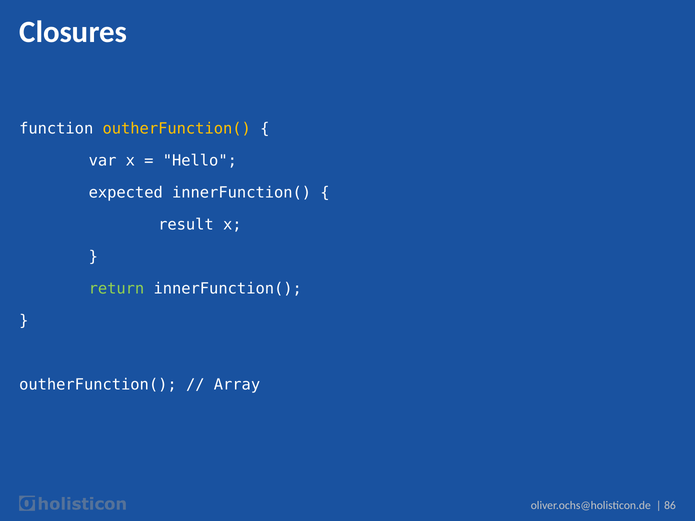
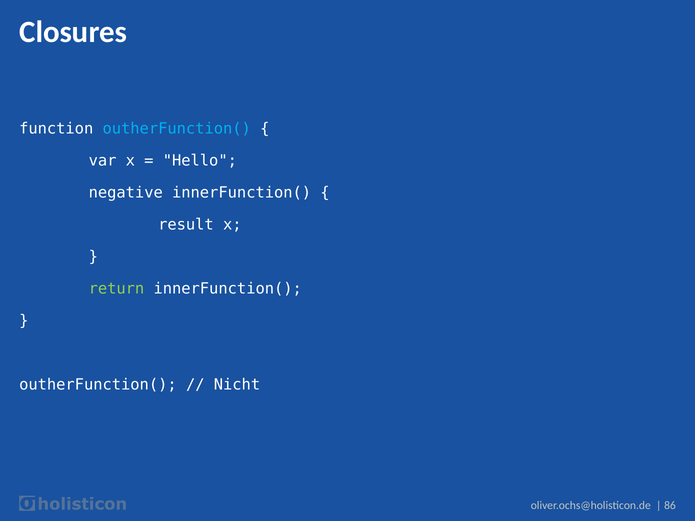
outherFunction( colour: yellow -> light blue (177, 129)
expected: expected -> negative (126, 193)
Array: Array -> Nicht (237, 385)
